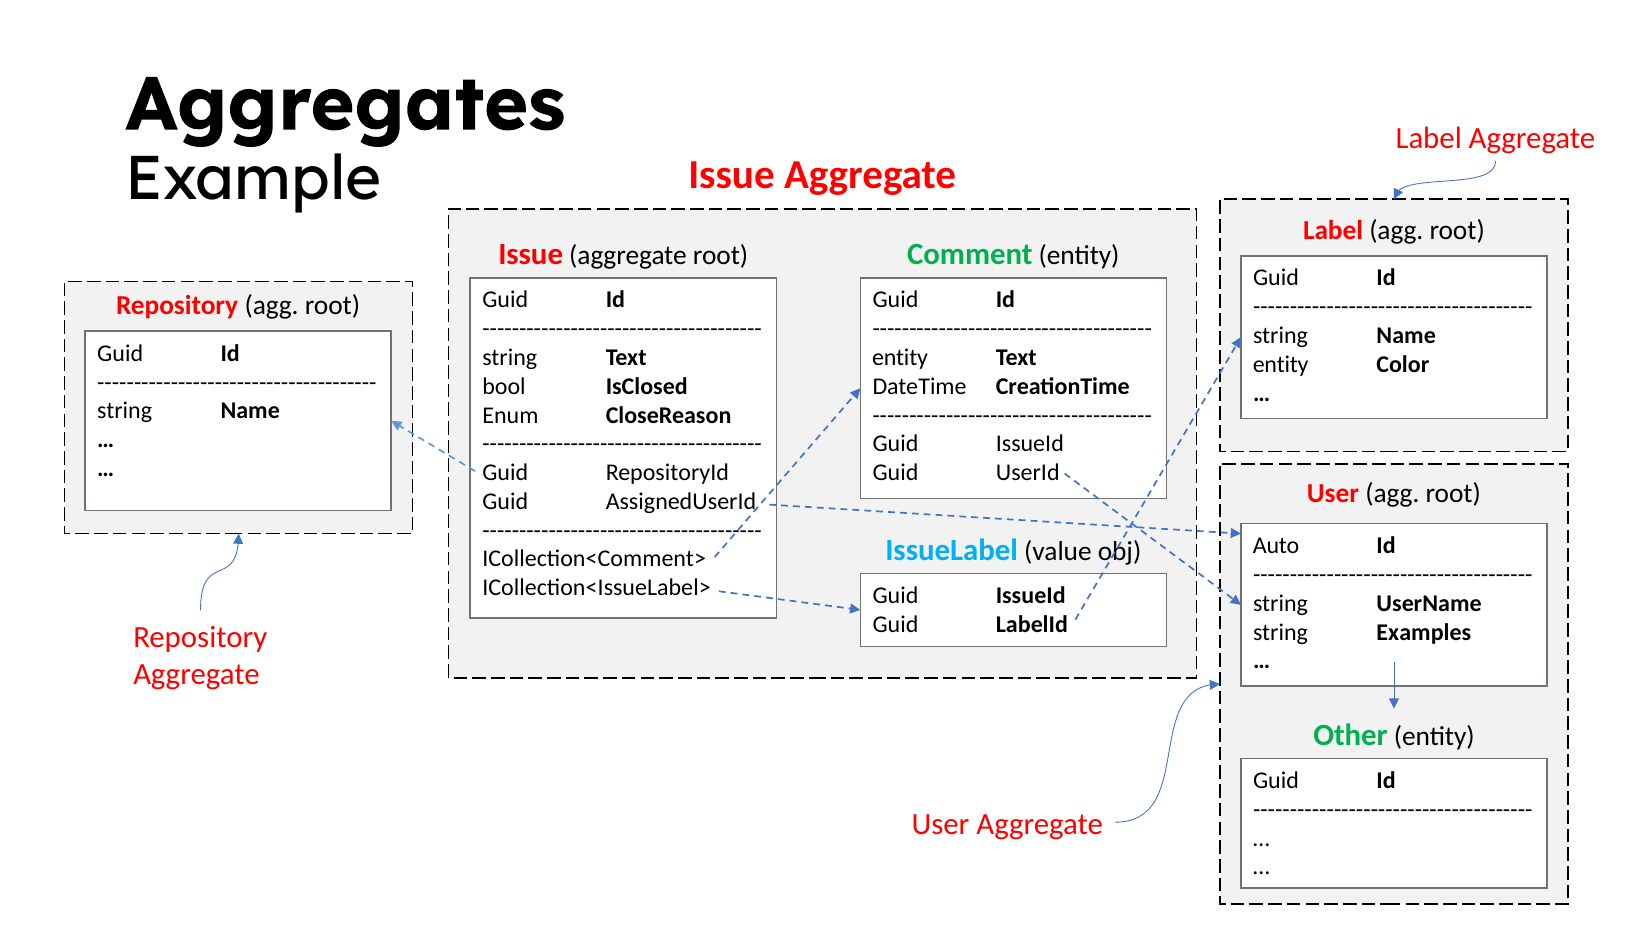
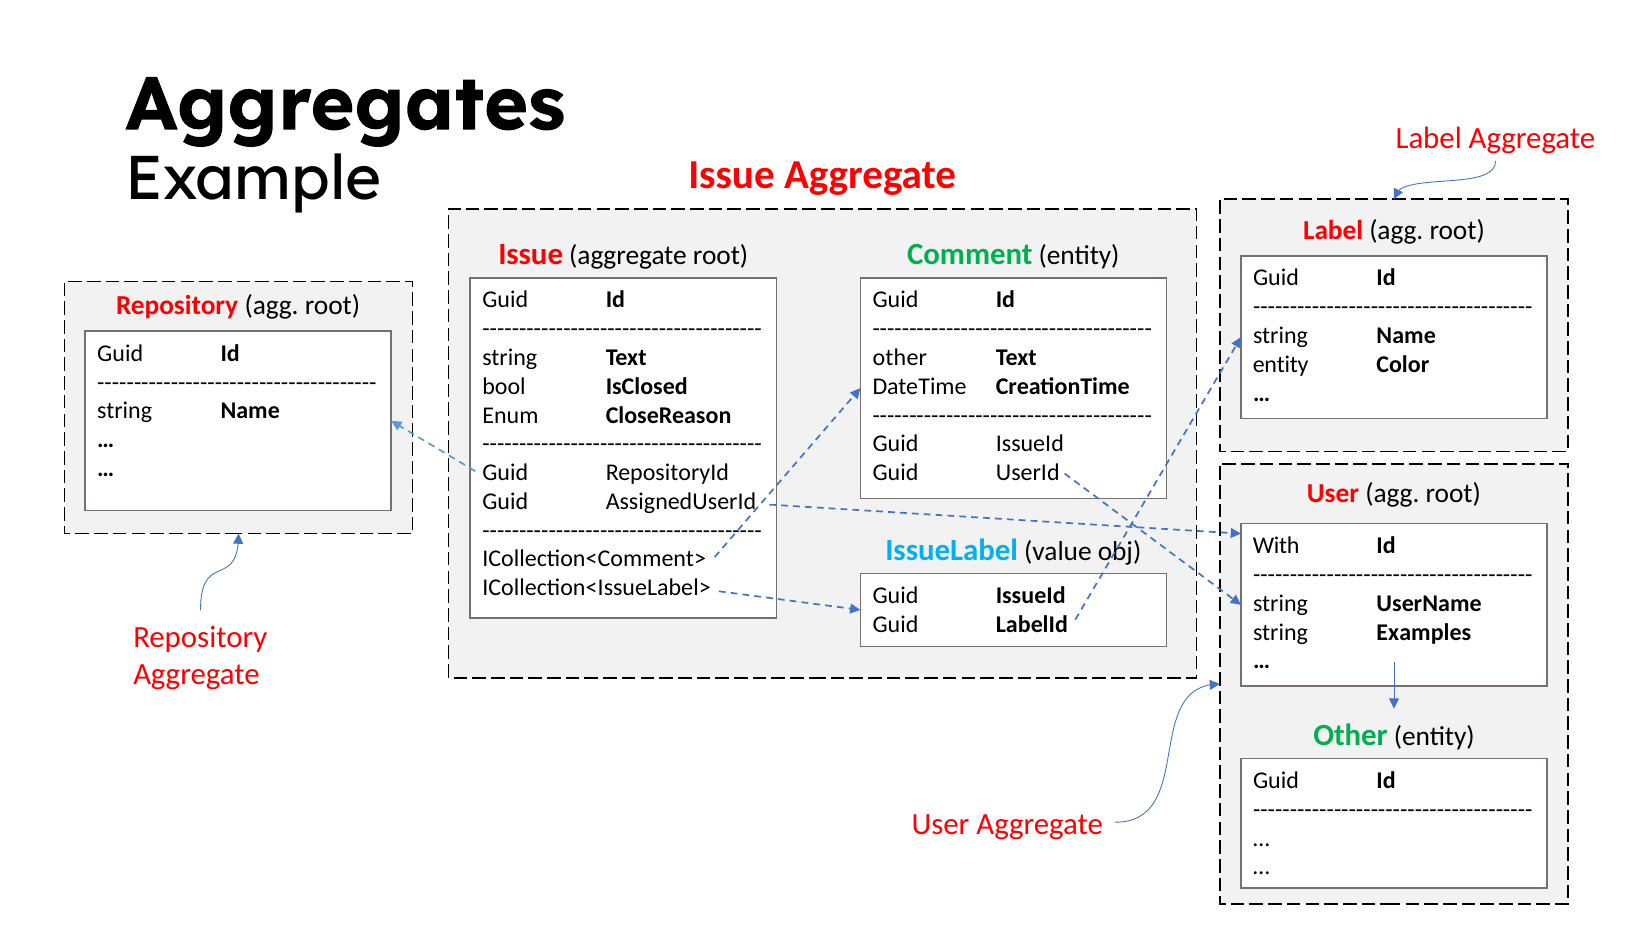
entity: entity -> other (900, 358)
Auto: Auto -> With (1276, 546)
